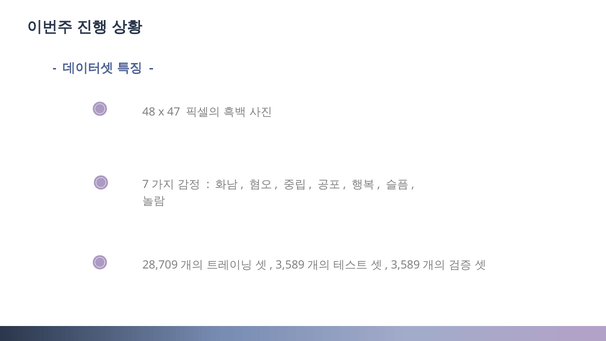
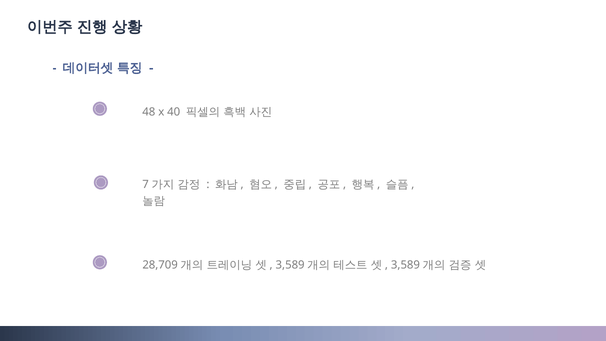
47: 47 -> 40 (174, 112)
